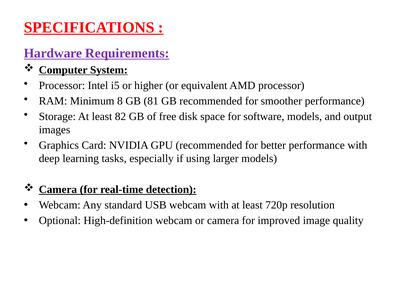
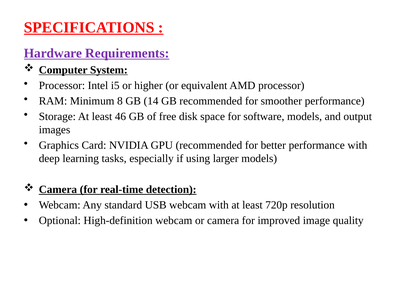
81: 81 -> 14 (151, 101)
82: 82 -> 46 (120, 116)
